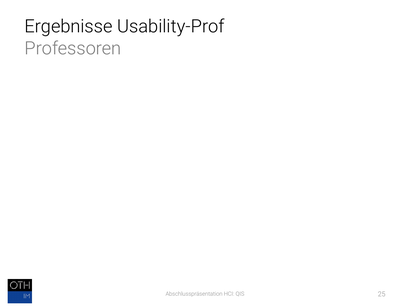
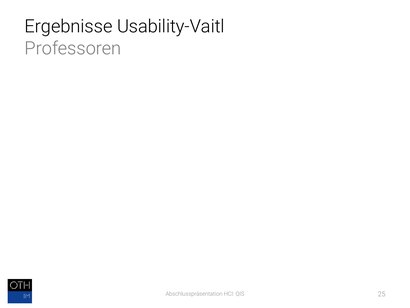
Usability-Prof: Usability-Prof -> Usability-Vaitl (171, 27)
